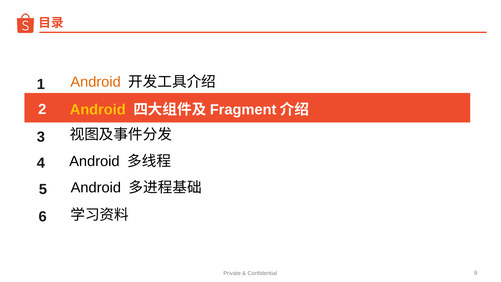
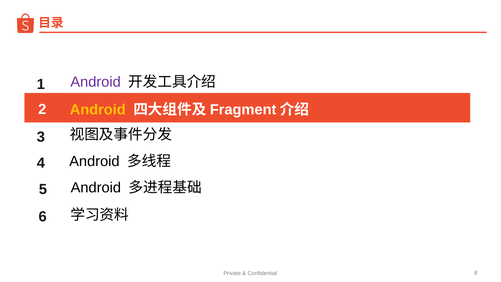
Android colour: orange -> purple (96, 82)
